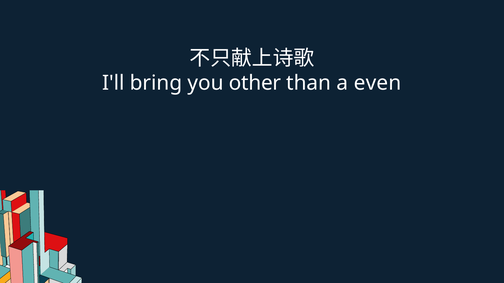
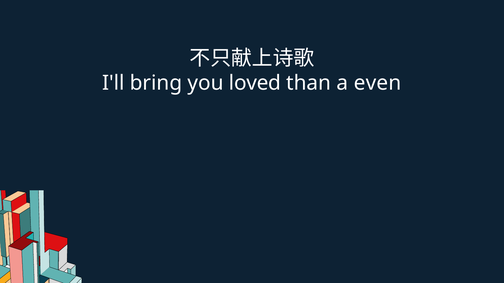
other: other -> loved (255, 83)
